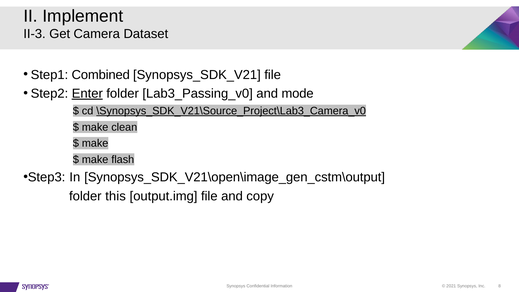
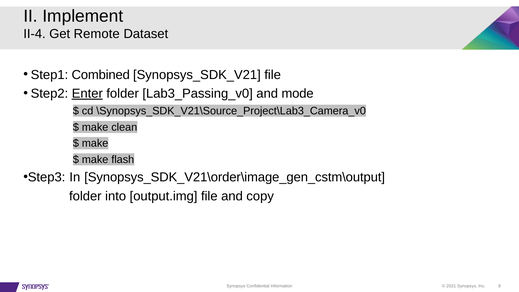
II-3: II-3 -> II-4 (34, 34)
Camera: Camera -> Remote (97, 34)
\Synopsys_SDK_V21\Source_Project\Lab3_Camera_v0 underline: present -> none (231, 111)
Synopsys_SDK_V21\open\image_gen_cstm\output: Synopsys_SDK_V21\open\image_gen_cstm\output -> Synopsys_SDK_V21\order\image_gen_cstm\output (235, 177)
this: this -> into (116, 196)
